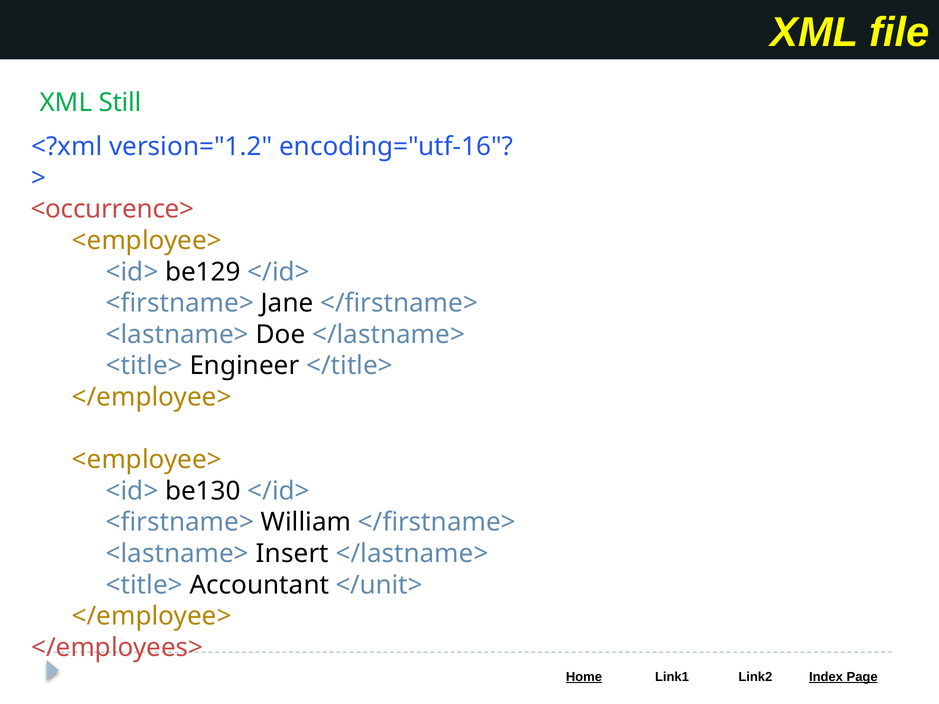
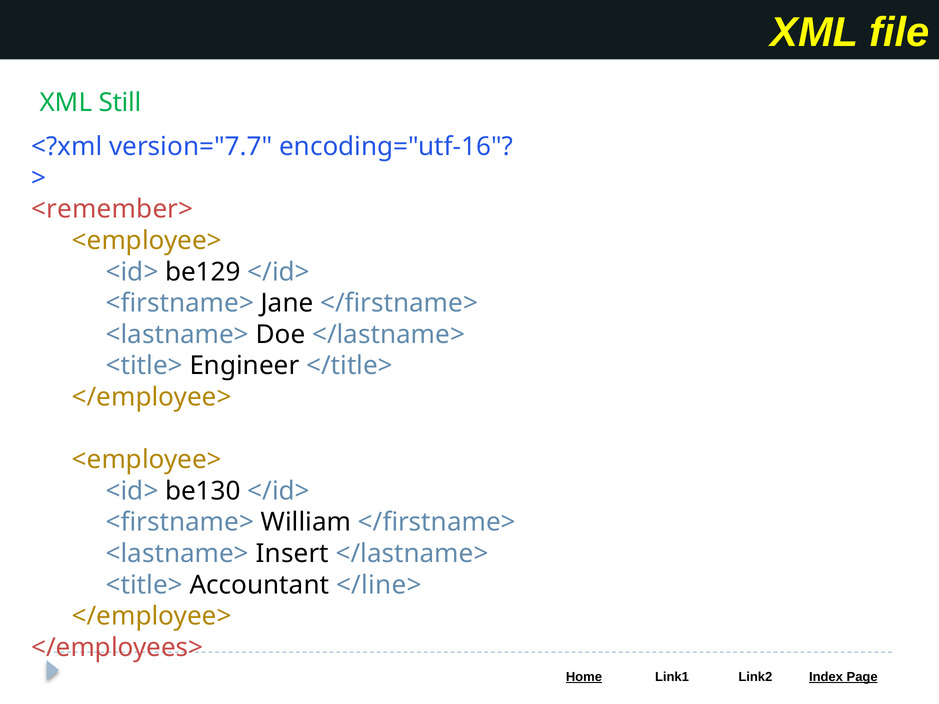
version="1.2: version="1.2 -> version="7.7 (191, 147)
<occurrence>: <occurrence> -> <remember> (112, 209)
</unit>: </unit> -> </line> (379, 585)
